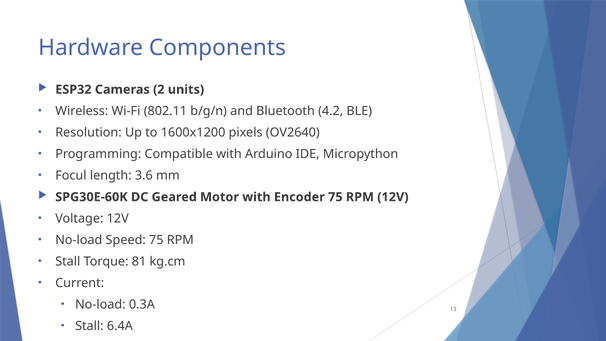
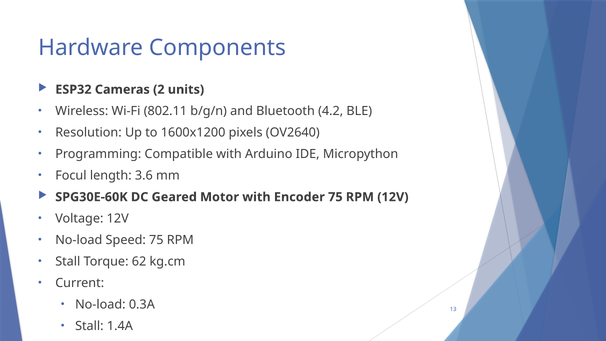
81: 81 -> 62 (139, 261)
6.4A: 6.4A -> 1.4A (120, 326)
